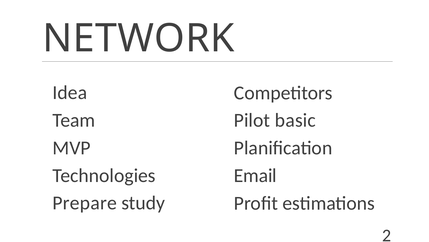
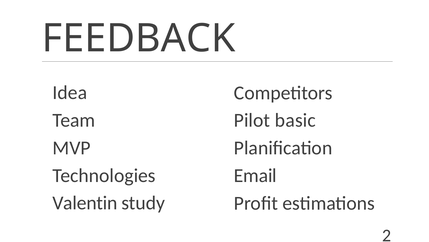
NETWORK: NETWORK -> FEEDBACK (139, 39)
Prepare: Prepare -> Valentin (85, 202)
